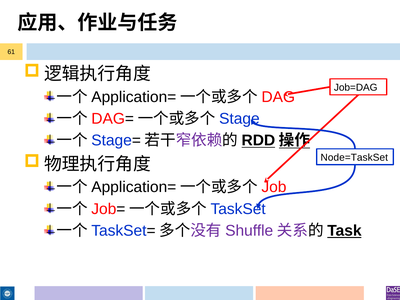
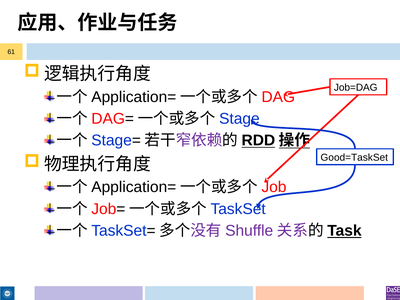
Node=TaskSet: Node=TaskSet -> Good=TaskSet (354, 157)
